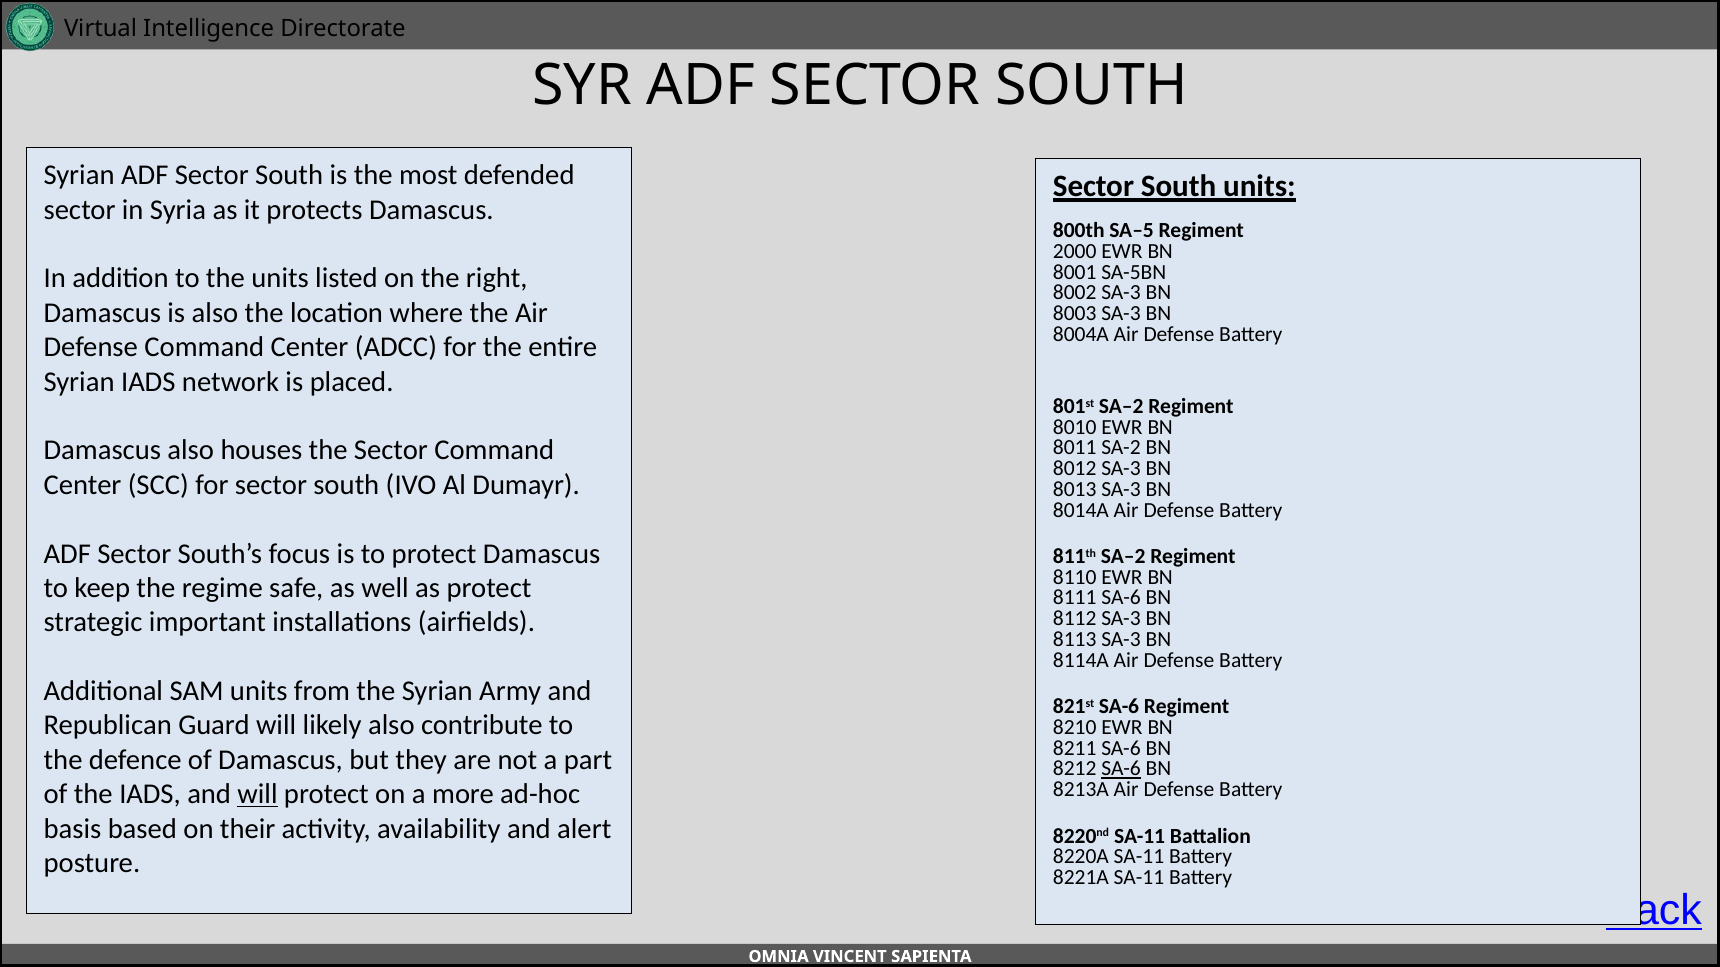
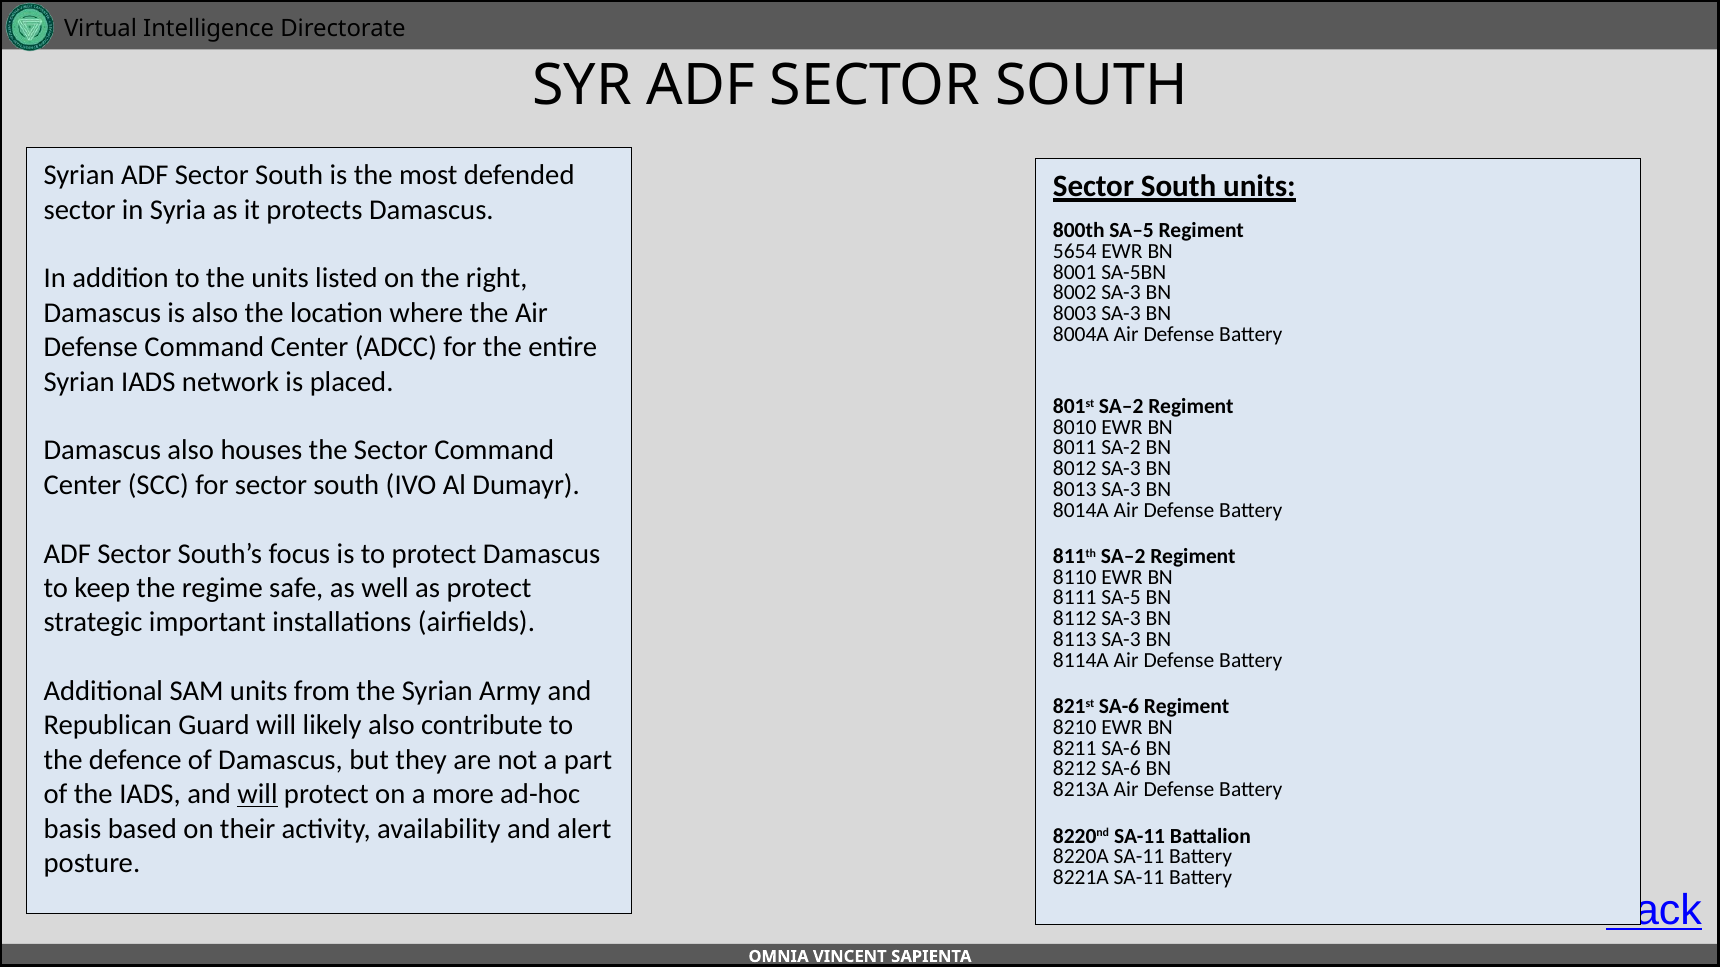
2000: 2000 -> 5654 (1075, 251)
8111 SA-6: SA-6 -> SA-5 (1121, 598)
SA-6 underline: present -> none (1121, 769)
